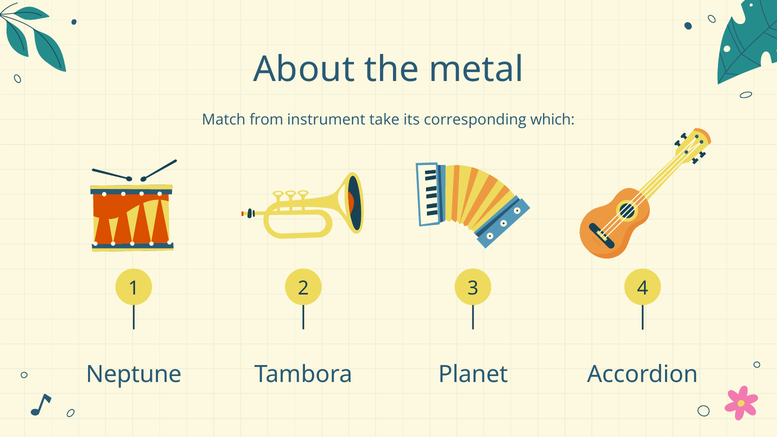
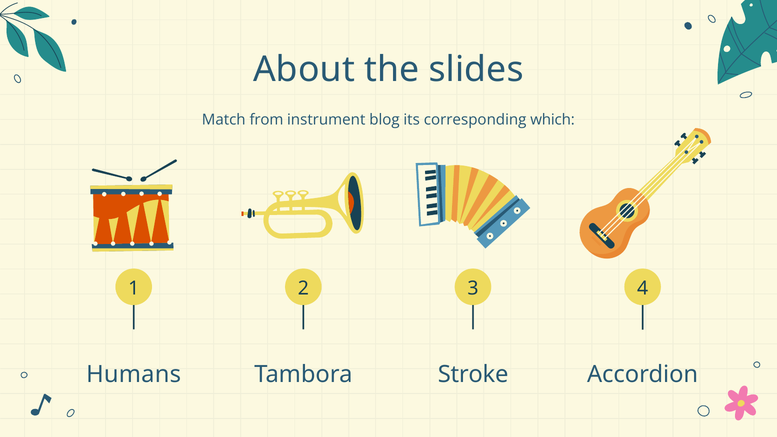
metal: metal -> slides (476, 70)
take: take -> blog (384, 120)
Neptune: Neptune -> Humans (134, 375)
Planet: Planet -> Stroke (473, 375)
